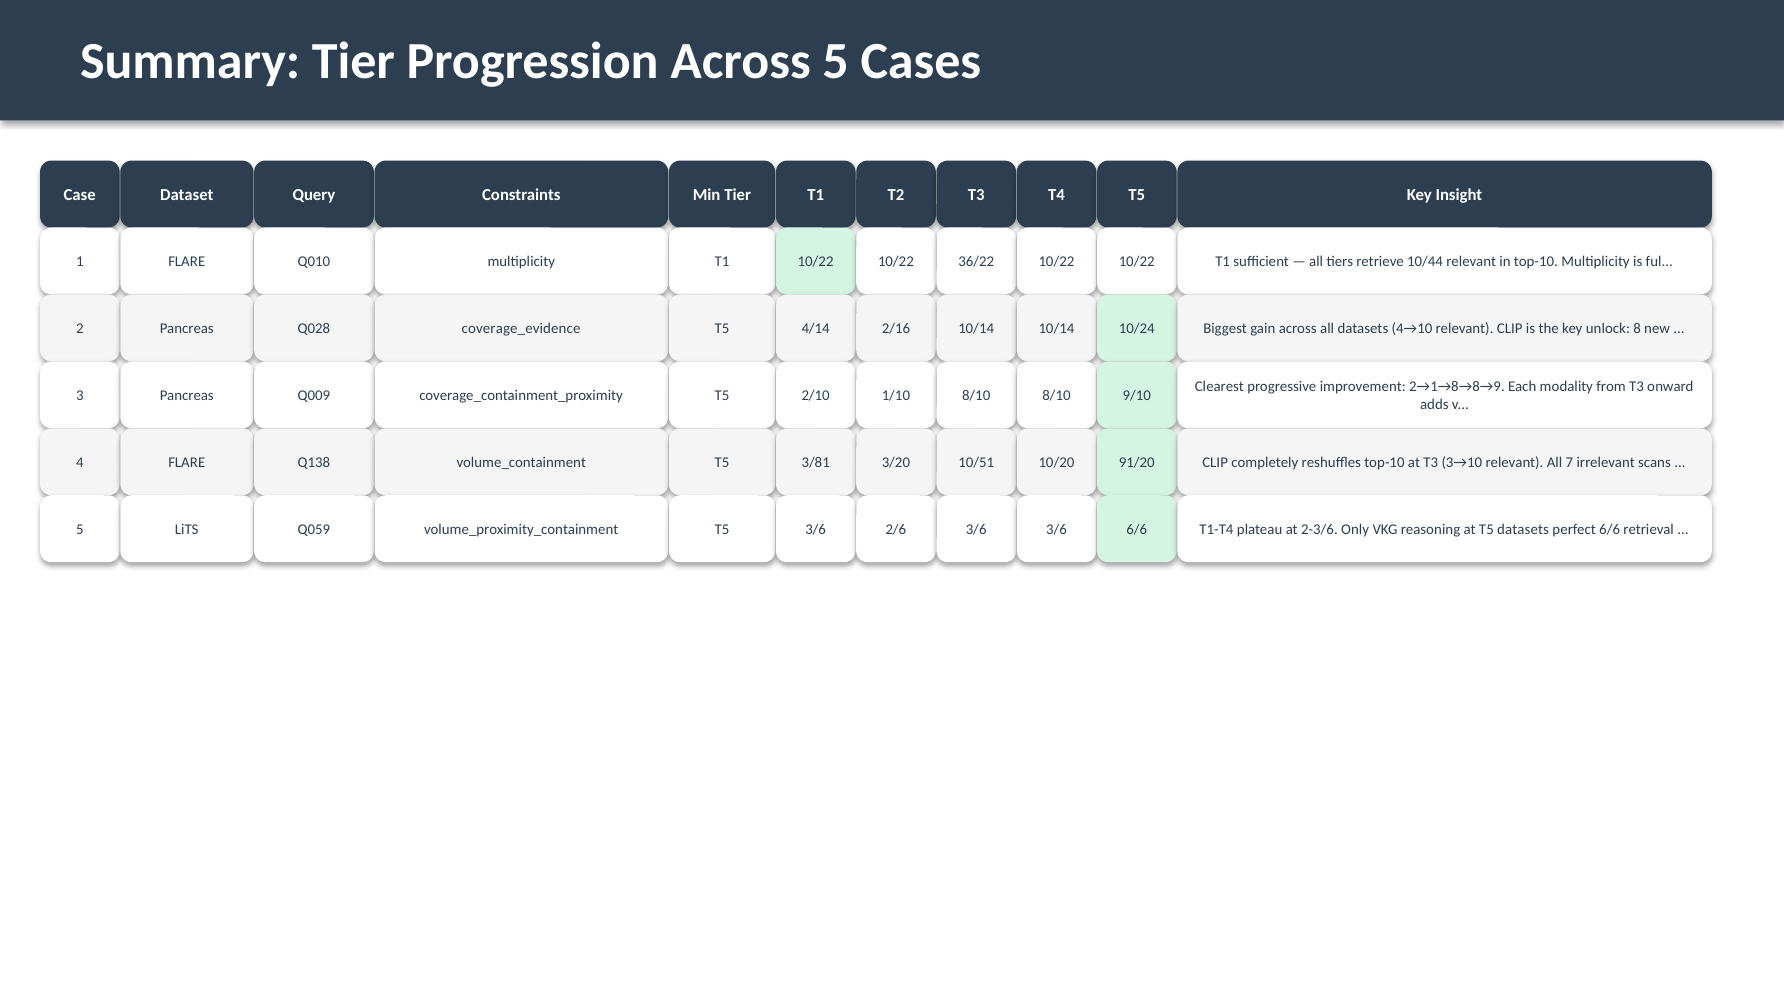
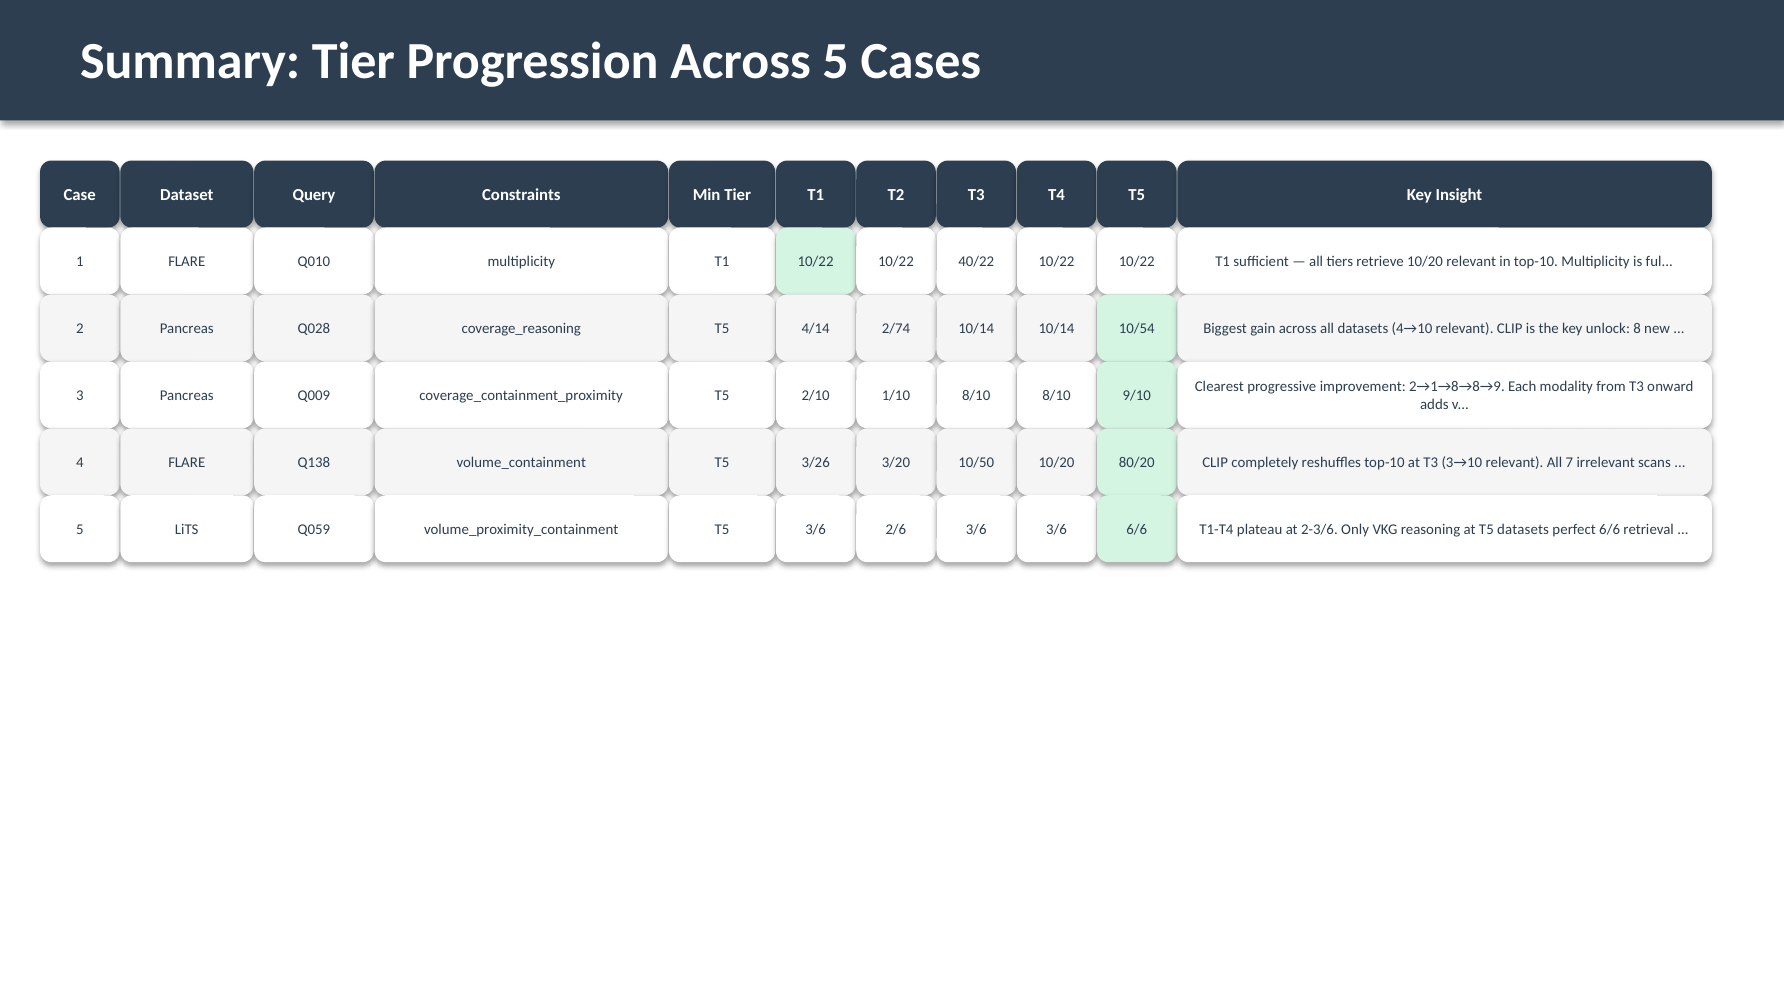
36/22: 36/22 -> 40/22 (976, 262)
retrieve 10/44: 10/44 -> 10/20 (1425, 262)
coverage_evidence: coverage_evidence -> coverage_reasoning (521, 329)
2/16: 2/16 -> 2/74 (896, 329)
10/24: 10/24 -> 10/54 (1137, 329)
3/81: 3/81 -> 3/26 (816, 463)
10/51: 10/51 -> 10/50 (976, 463)
91/20: 91/20 -> 80/20 (1137, 463)
